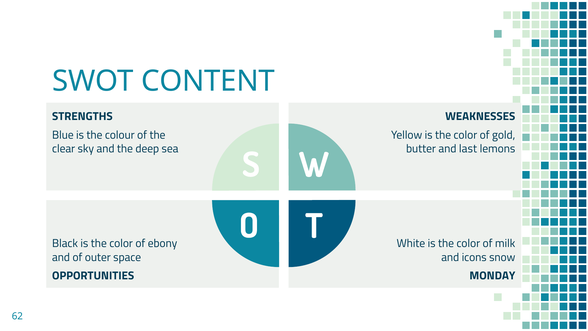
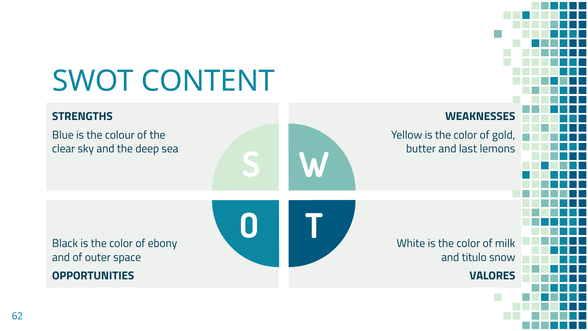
icons: icons -> titulo (474, 257)
MONDAY: MONDAY -> VALORES (492, 276)
